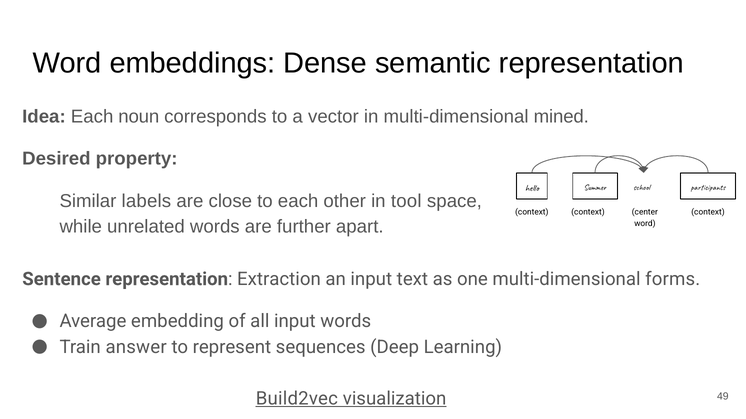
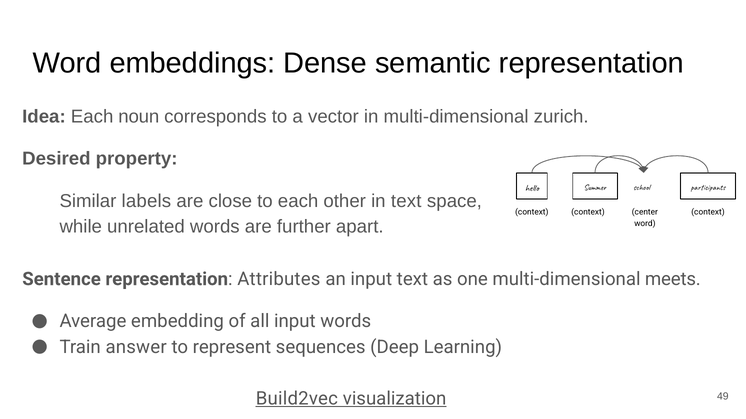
mined: mined -> zurich (561, 117)
in tool: tool -> text (406, 201)
Extraction: Extraction -> Attributes (279, 279)
forms: forms -> meets (673, 279)
